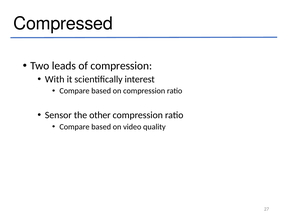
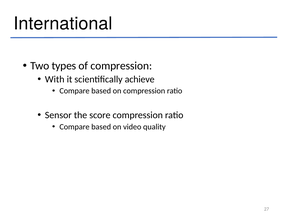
Compressed: Compressed -> International (63, 24)
leads: leads -> types (64, 66)
interest: interest -> achieve (140, 79)
other: other -> score (100, 115)
